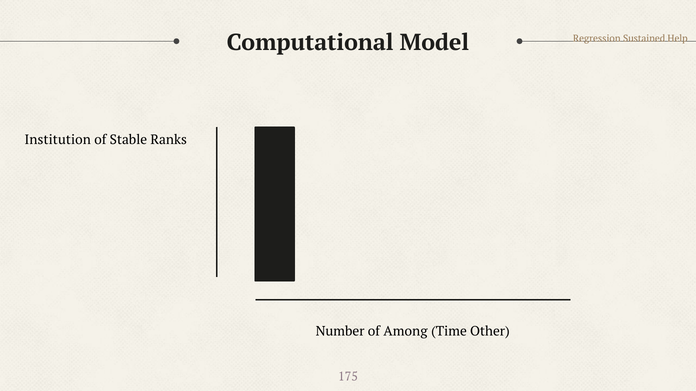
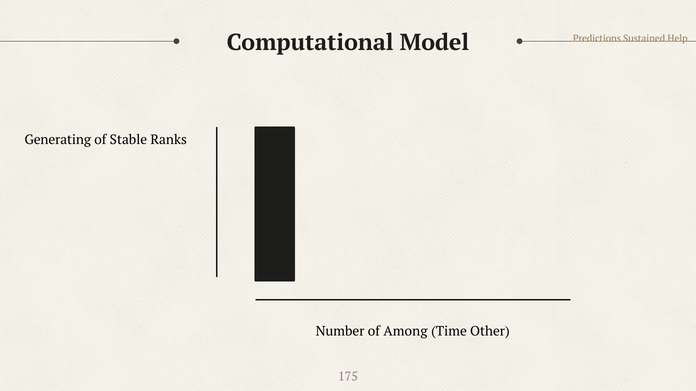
Regression: Regression -> Predictions (597, 38)
Institution: Institution -> Generating (58, 140)
